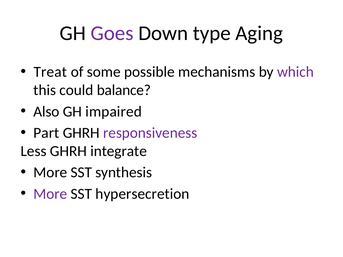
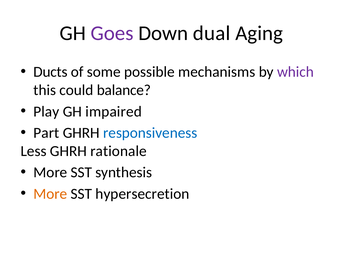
type: type -> dual (212, 33)
Treat: Treat -> Ducts (50, 72)
Also: Also -> Play (46, 112)
responsiveness colour: purple -> blue (150, 133)
integrate: integrate -> rationale (119, 151)
More colour: purple -> orange (50, 194)
